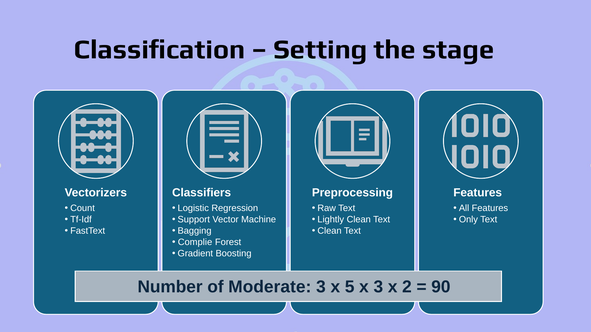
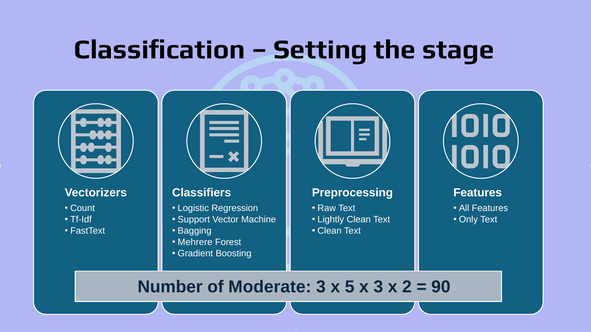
Complie: Complie -> Mehrere (195, 242)
